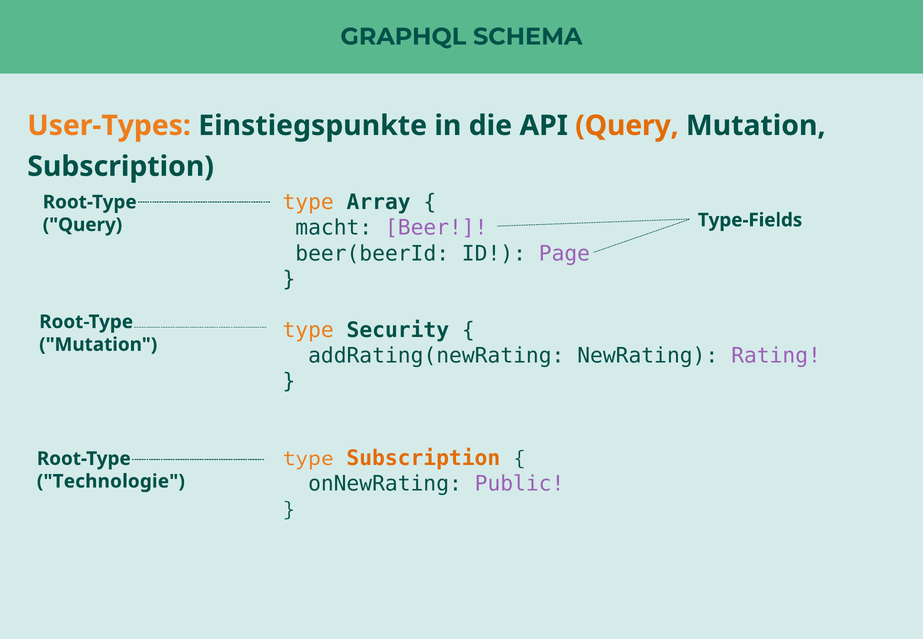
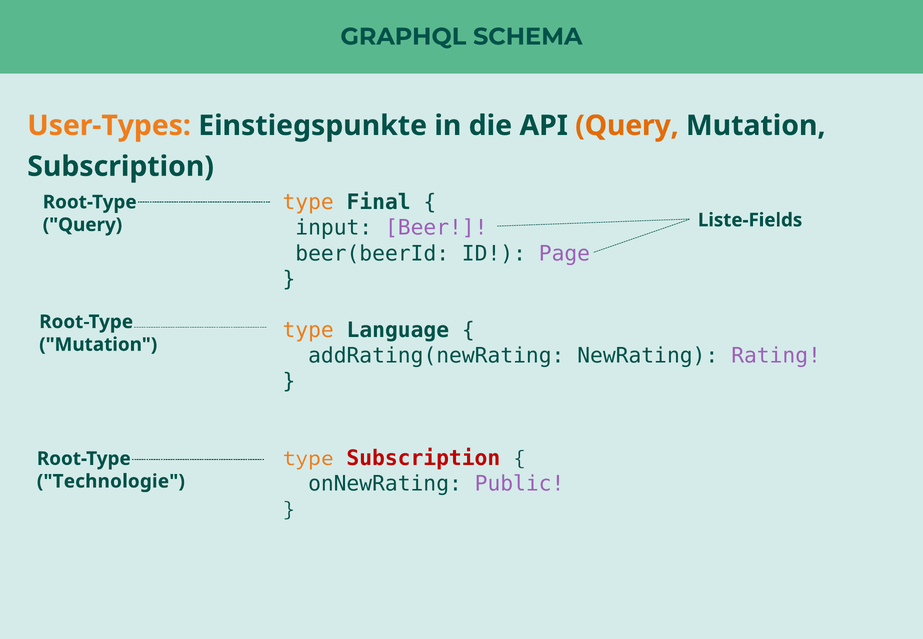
Array: Array -> Final (379, 202)
macht: macht -> input (334, 228)
Type-Fields: Type-Fields -> Liste-Fields (750, 220)
Security: Security -> Language (398, 330)
Subscription colour: orange -> red (423, 458)
